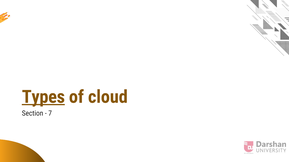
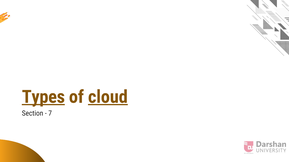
cloud underline: none -> present (108, 97)
